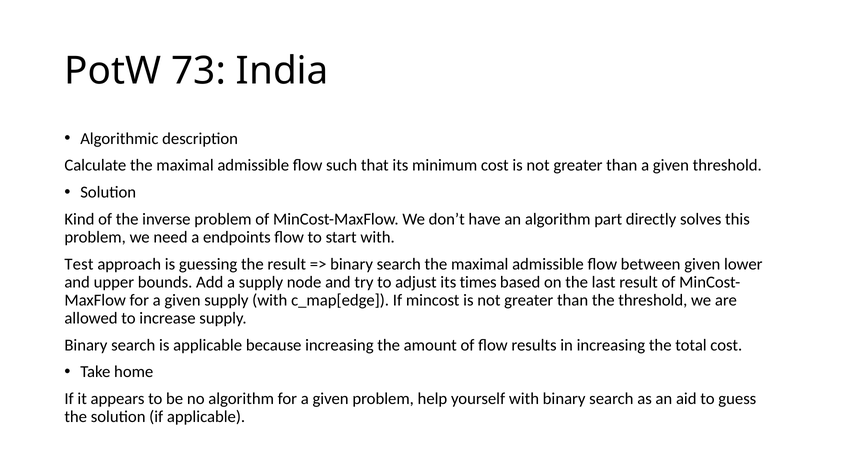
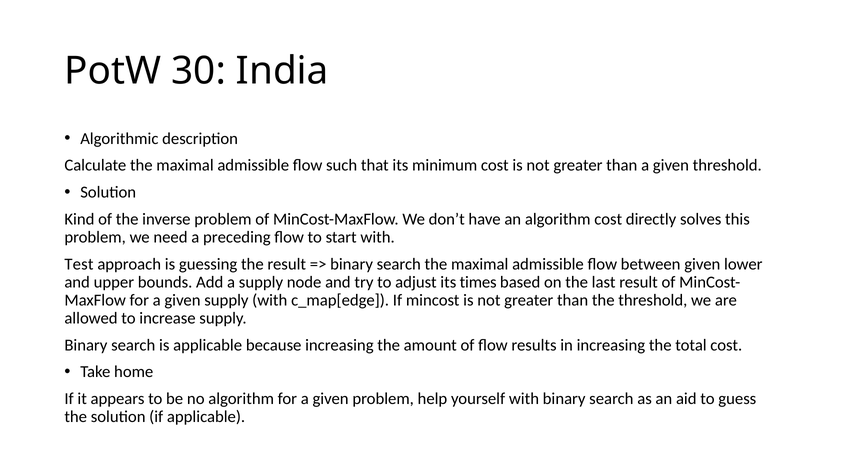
73: 73 -> 30 (199, 71)
algorithm part: part -> cost (608, 219)
endpoints: endpoints -> preceding (237, 237)
